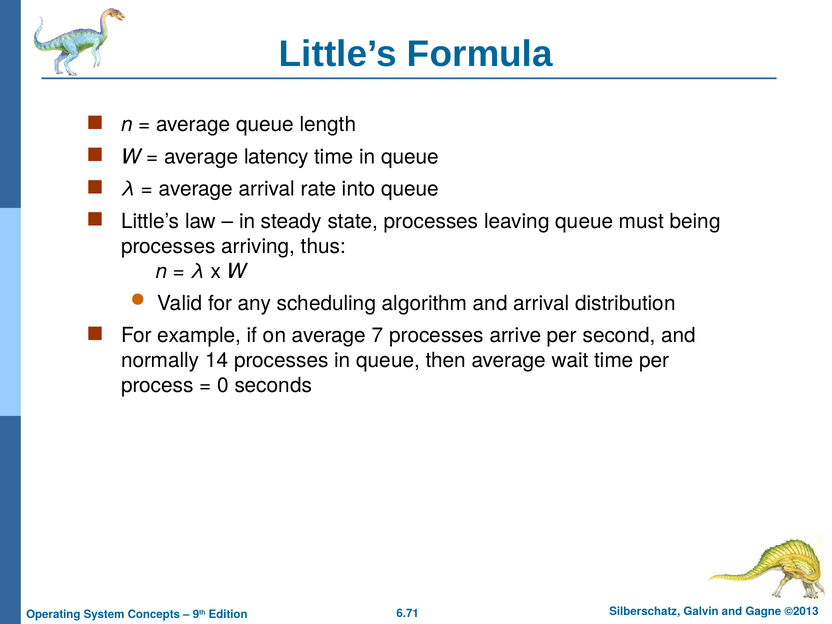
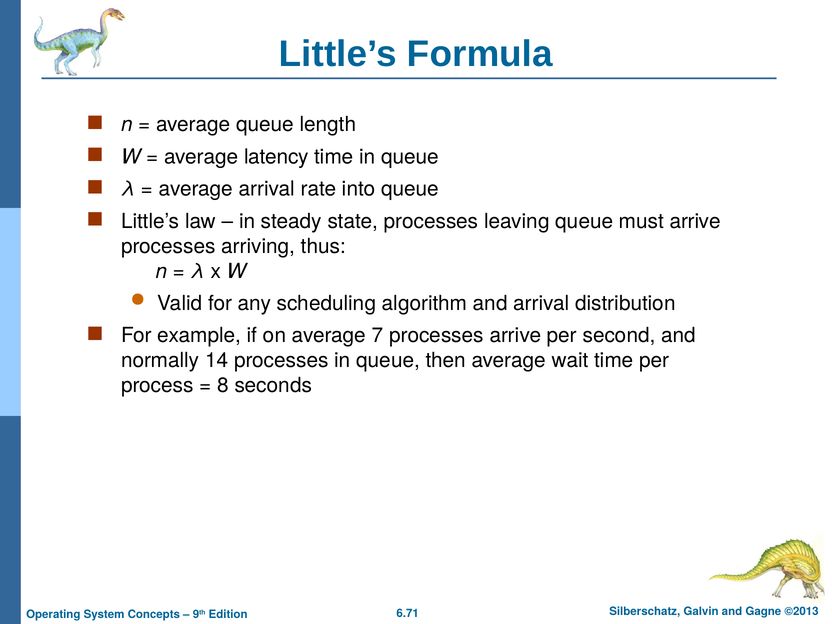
must being: being -> arrive (695, 221)
0: 0 -> 8 (223, 386)
